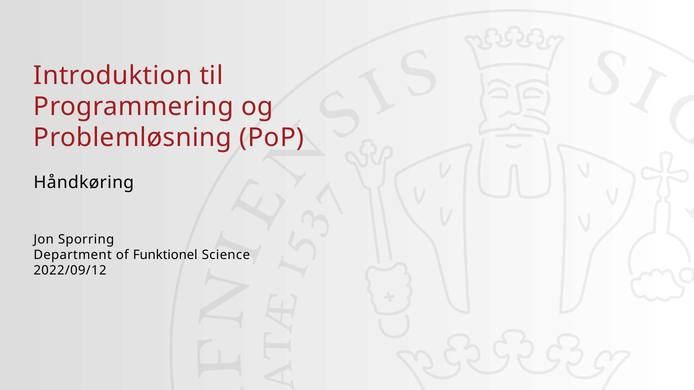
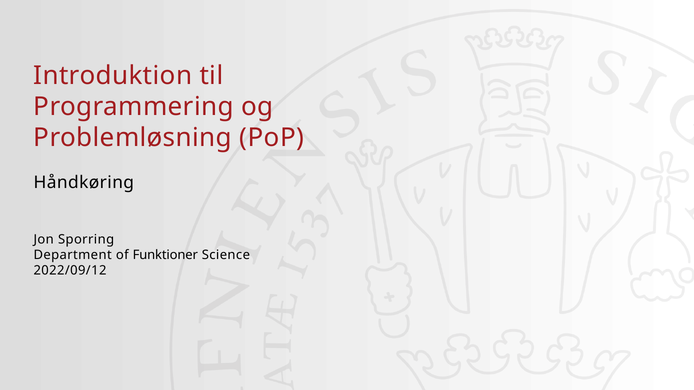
Funktionel: Funktionel -> Funktioner (165, 255)
